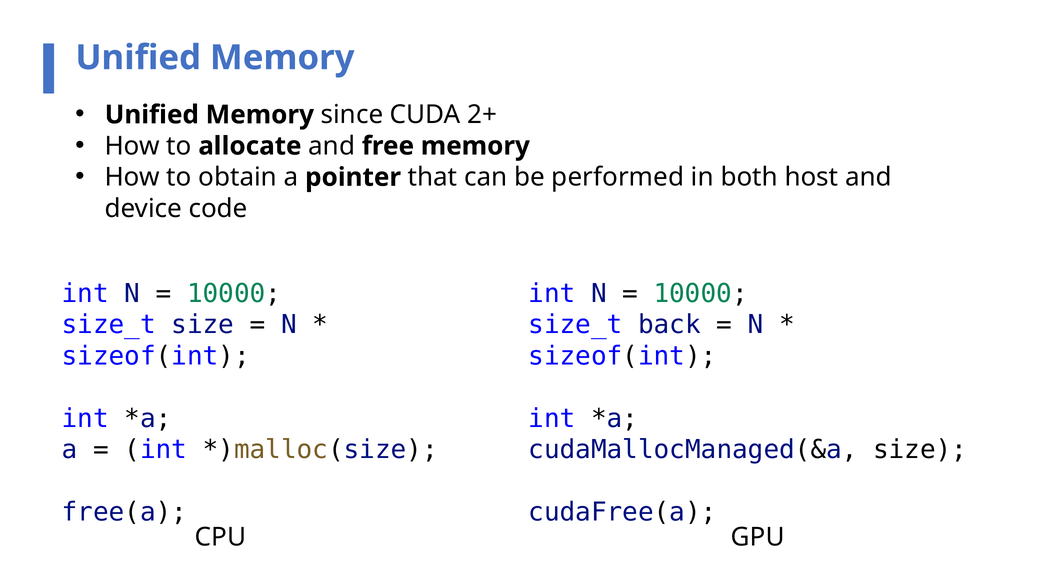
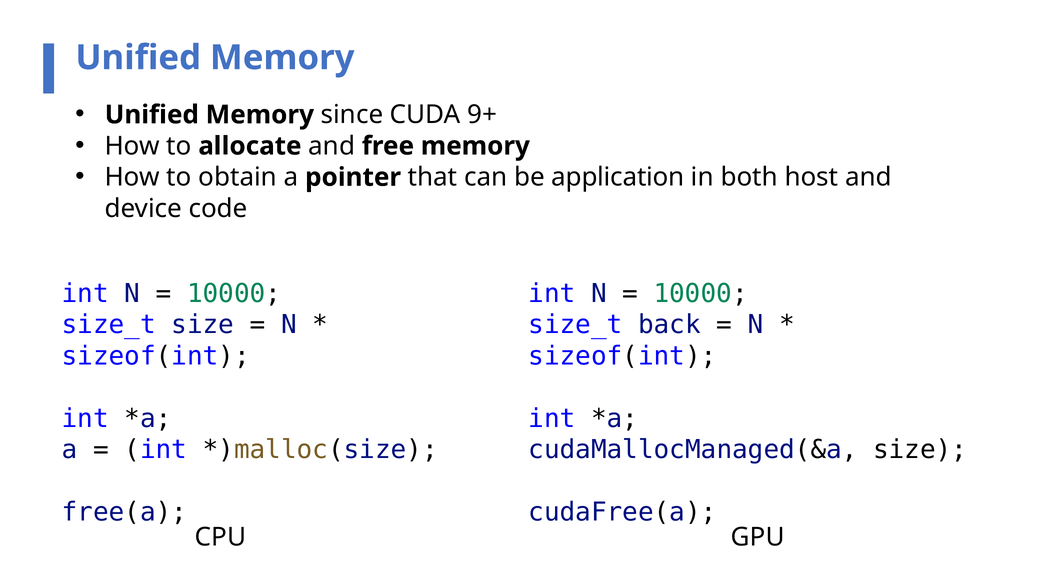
2+: 2+ -> 9+ (482, 115)
performed: performed -> application (618, 177)
